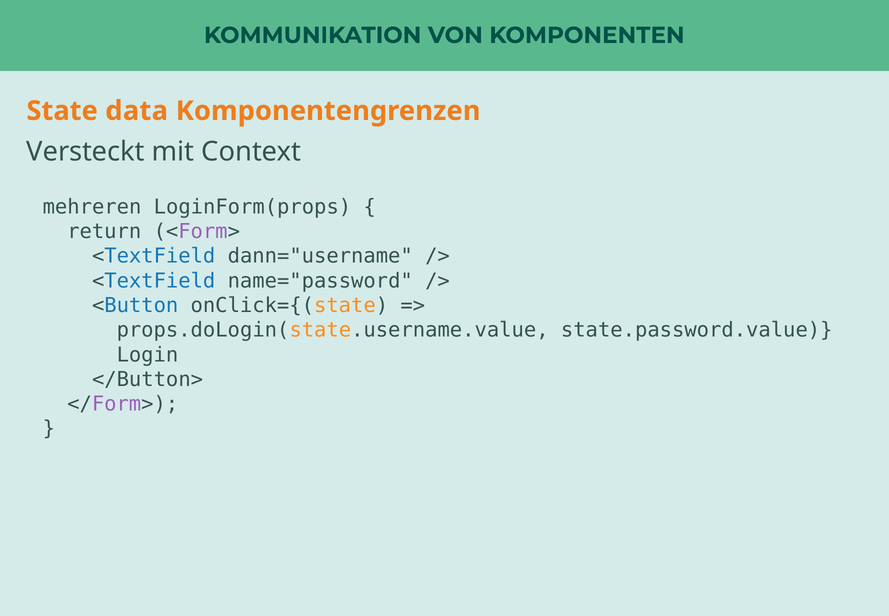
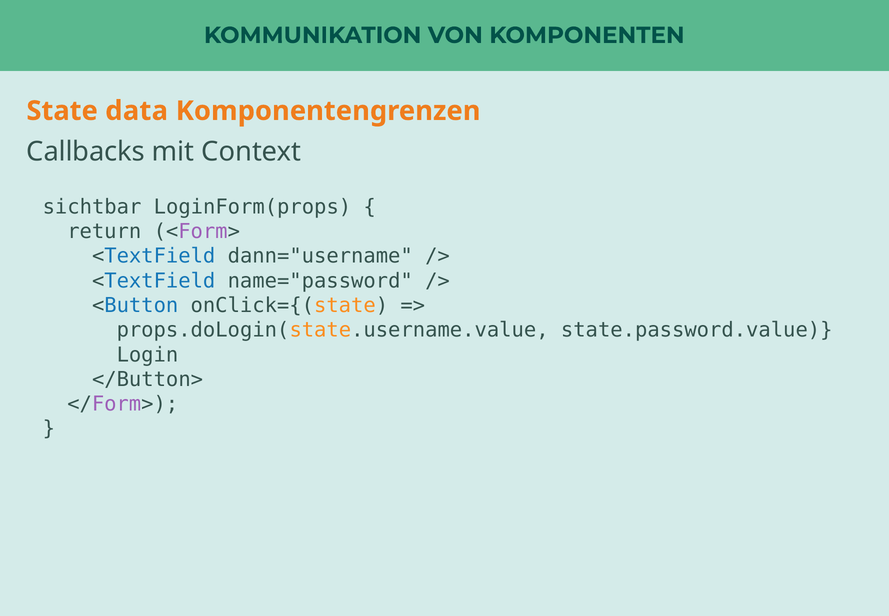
Versteckt: Versteckt -> Callbacks (86, 152)
mehreren: mehreren -> sichtbar (92, 207)
